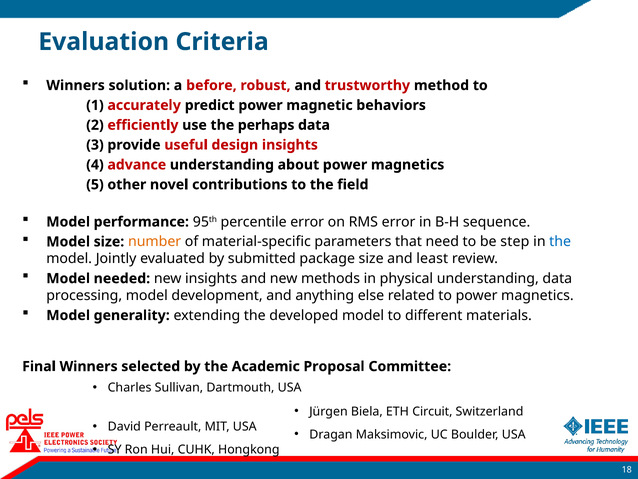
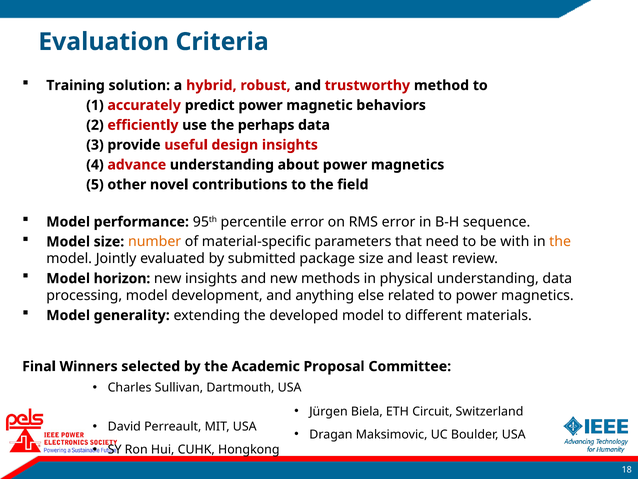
Winners: Winners -> Training (76, 85)
before: before -> hybrid (211, 85)
step: step -> with (515, 241)
the colour: blue -> orange (560, 241)
needed: needed -> horizon (122, 278)
